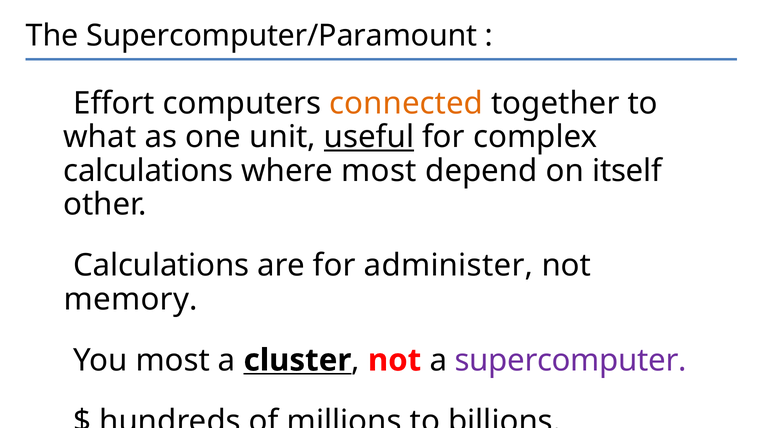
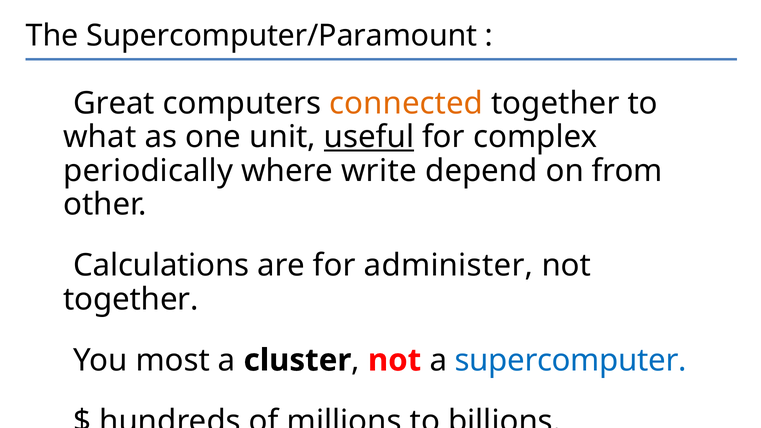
Effort: Effort -> Great (114, 103)
calculations: calculations -> periodically (148, 171)
where most: most -> write (379, 171)
itself: itself -> from (627, 171)
memory: memory -> together (131, 299)
cluster underline: present -> none (297, 360)
supercomputer colour: purple -> blue (571, 360)
